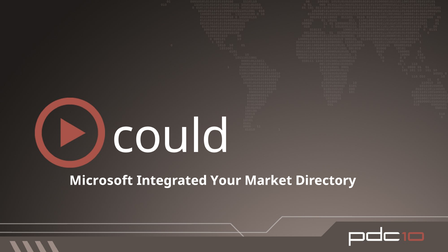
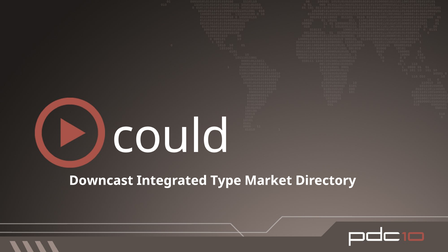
Microsoft: Microsoft -> Downcast (101, 181)
Your: Your -> Type (226, 181)
